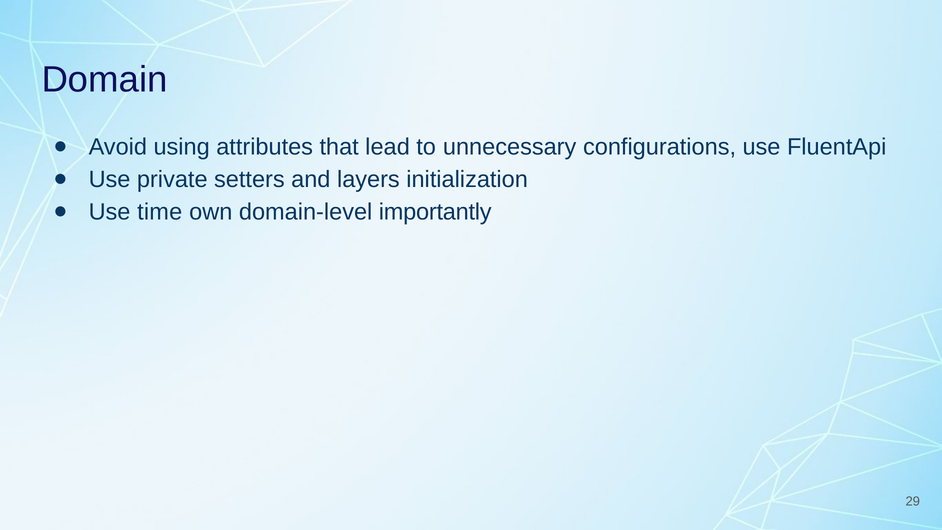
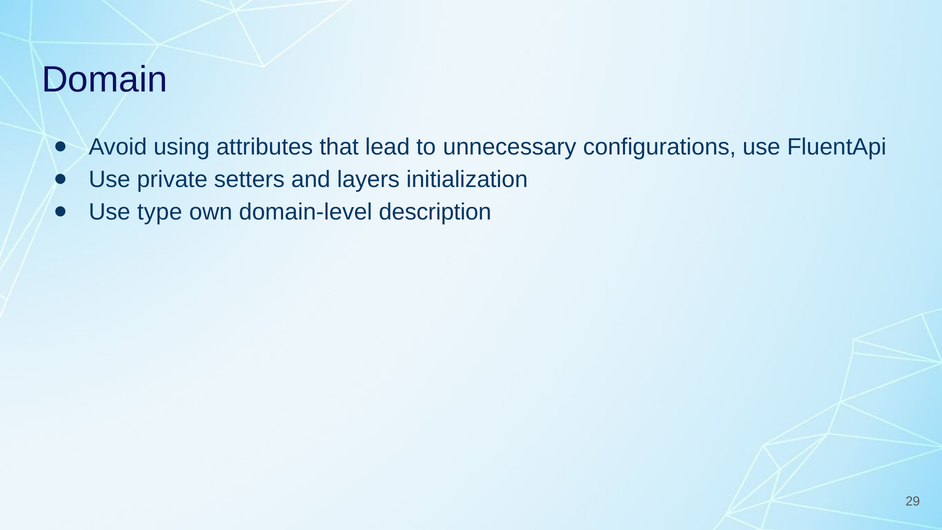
time: time -> type (160, 212)
importantly: importantly -> description (435, 212)
